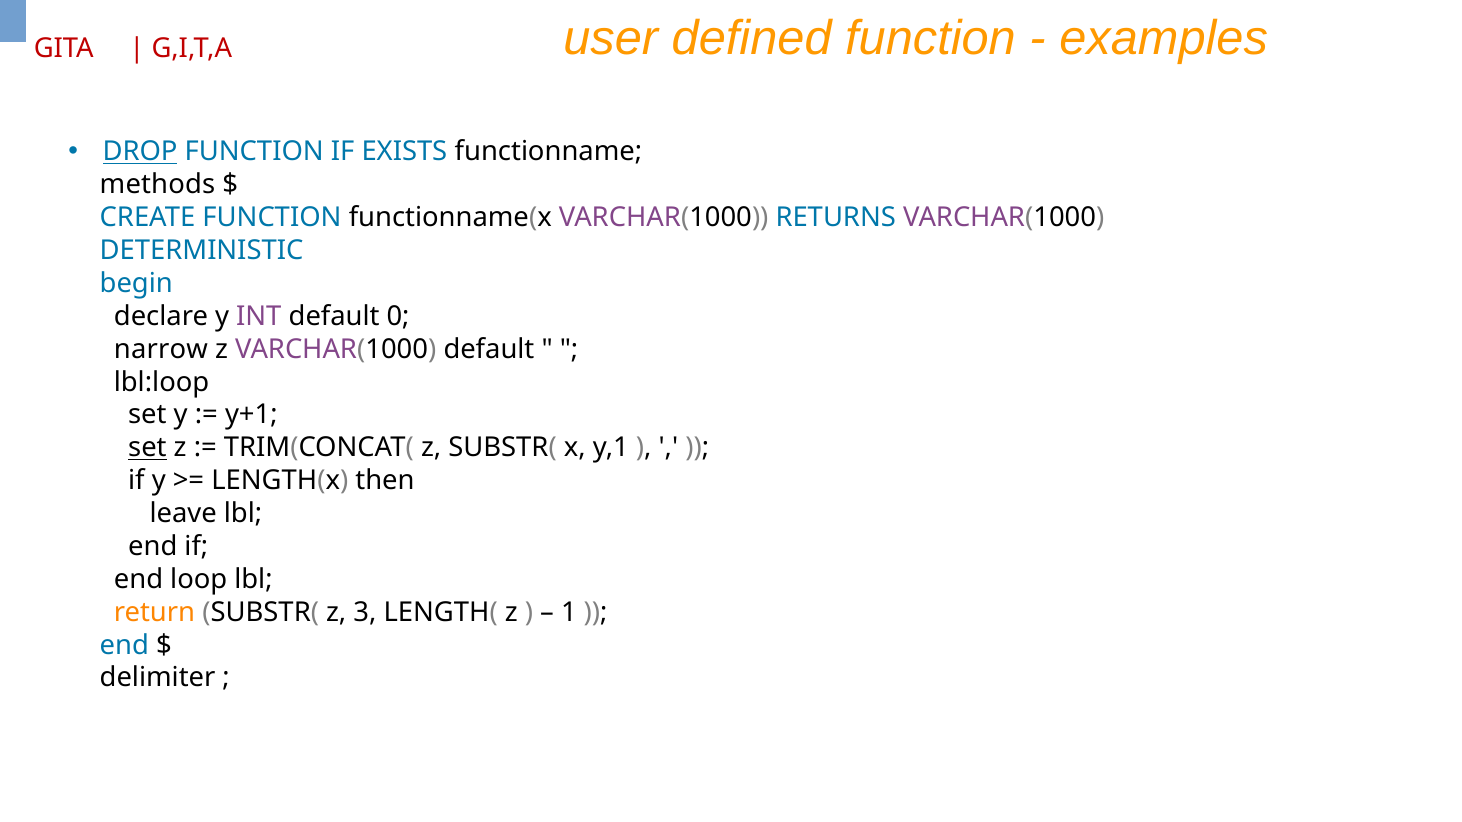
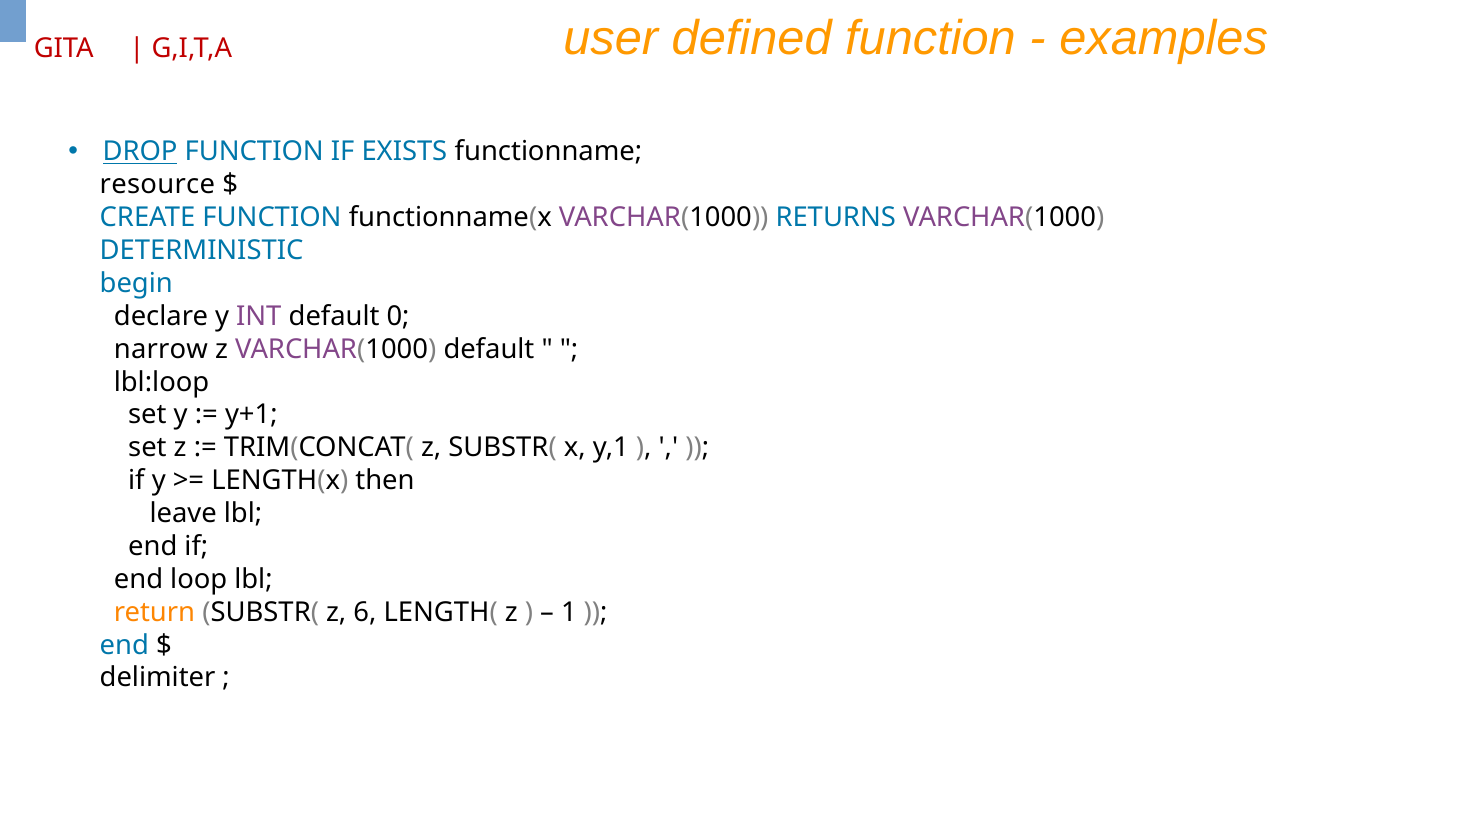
methods: methods -> resource (157, 185)
set underline: present -> none (147, 448)
3: 3 -> 6 (365, 612)
